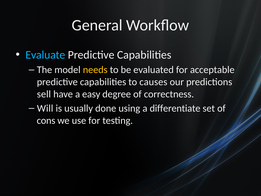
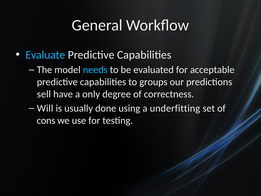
needs colour: yellow -> light blue (95, 70)
causes: causes -> groups (153, 82)
easy: easy -> only (91, 94)
differentiate: differentiate -> underfitting (175, 108)
